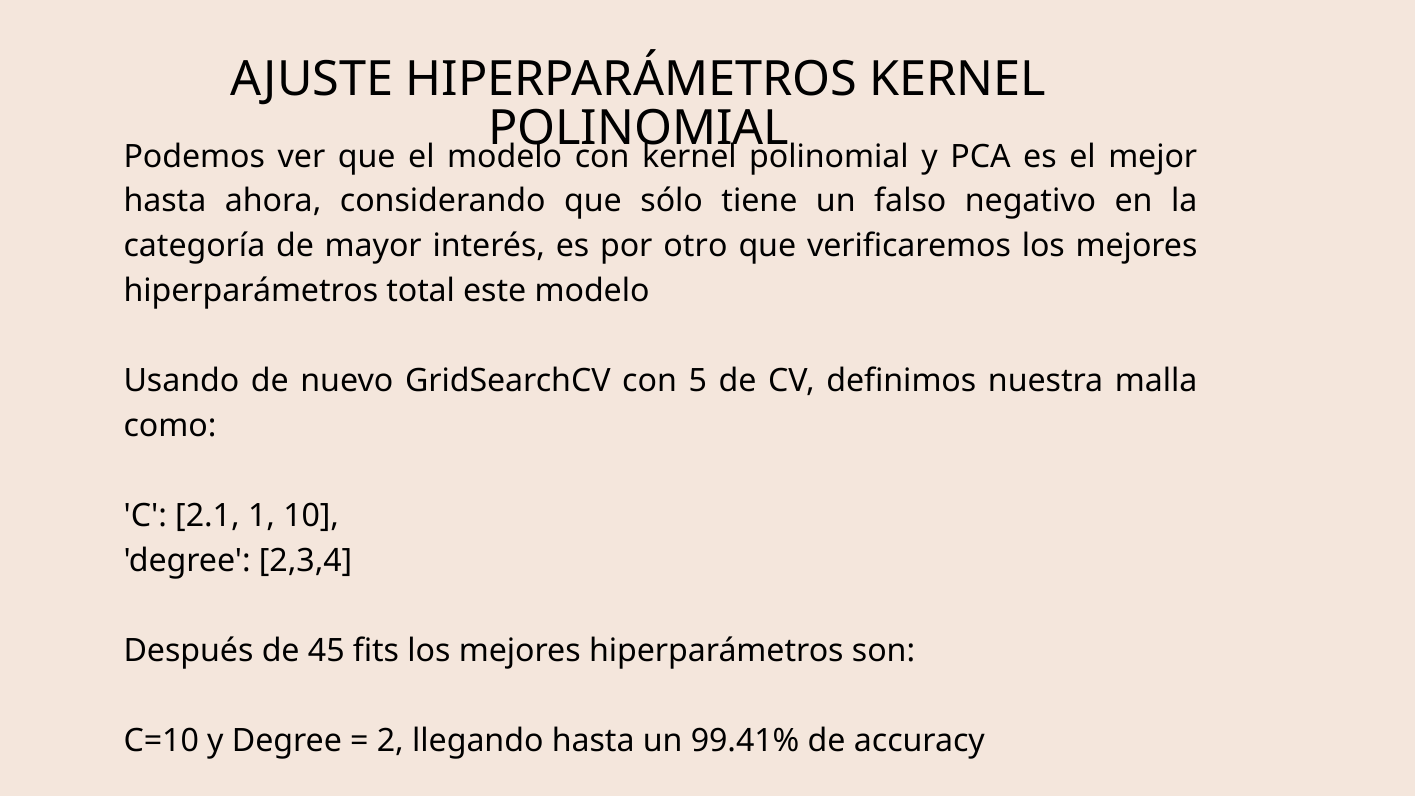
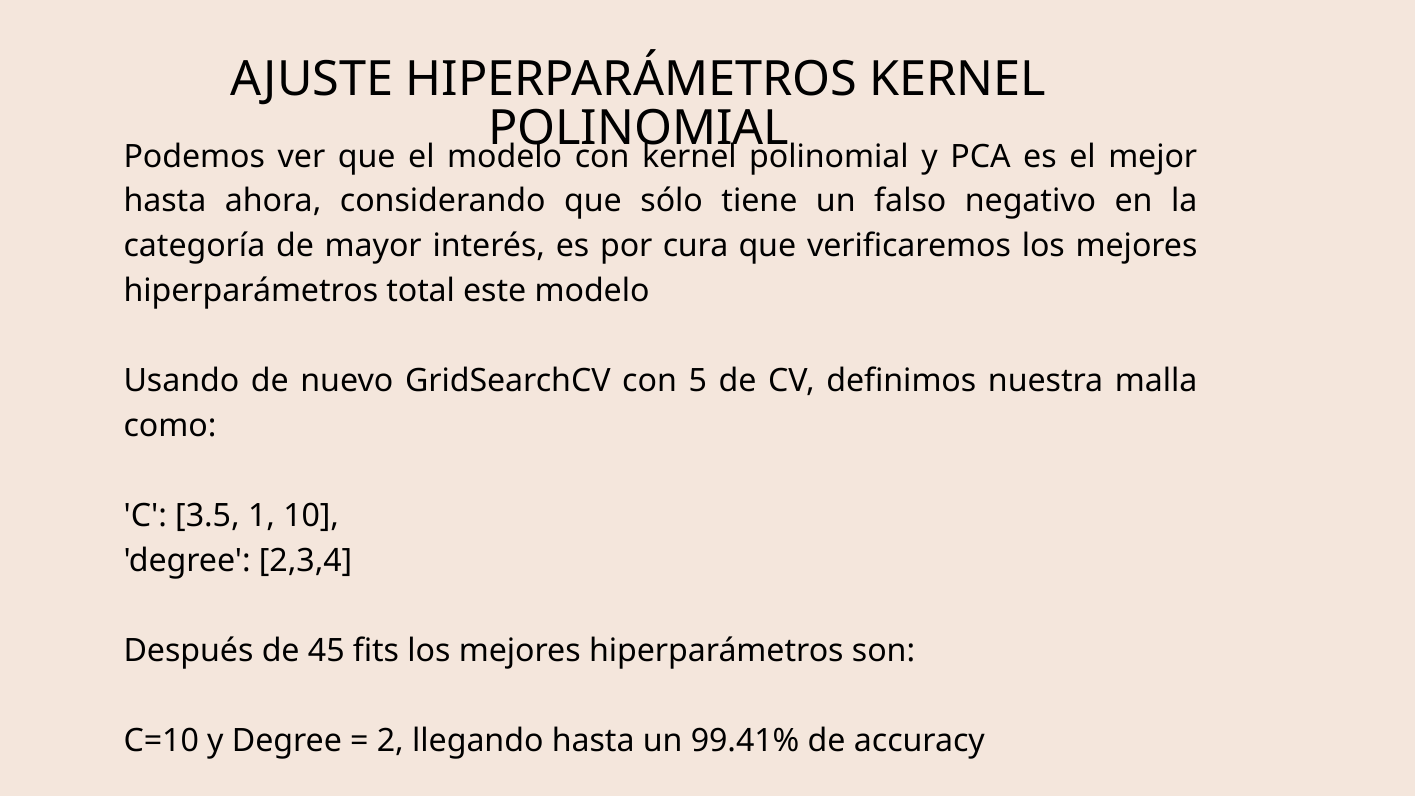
otro: otro -> cura (696, 246)
2.1: 2.1 -> 3.5 (207, 516)
